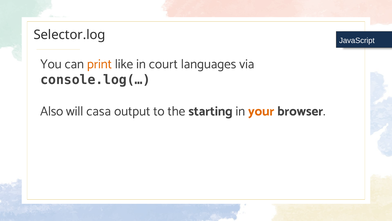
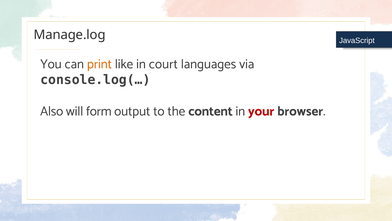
Selector.log: Selector.log -> Manage.log (70, 35)
casa: casa -> form (99, 111)
starting: starting -> content (211, 111)
your colour: orange -> red (261, 111)
